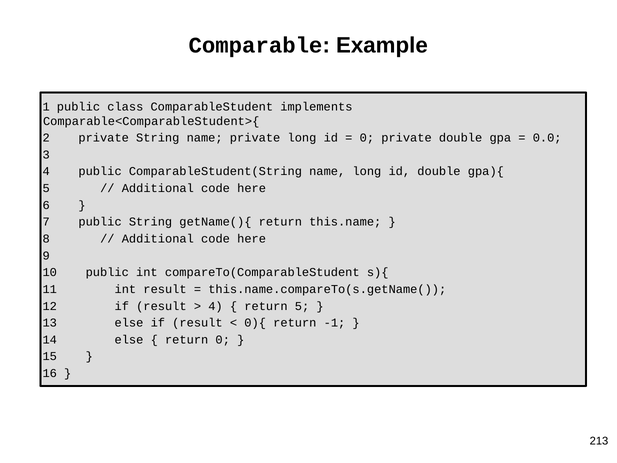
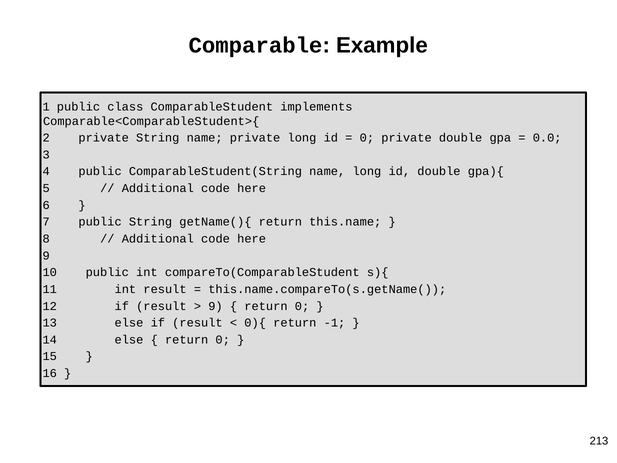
4: 4 -> 9 (215, 306)
5: 5 -> 0 (302, 306)
